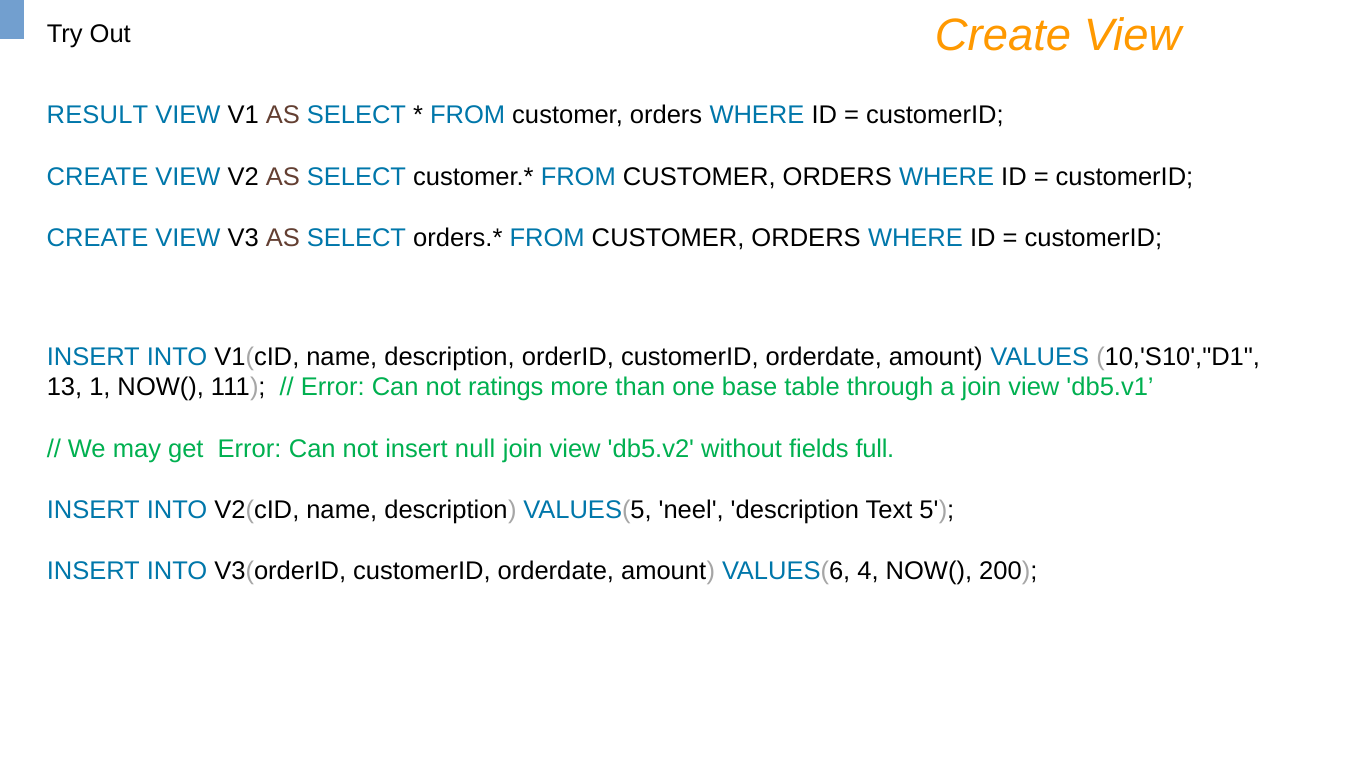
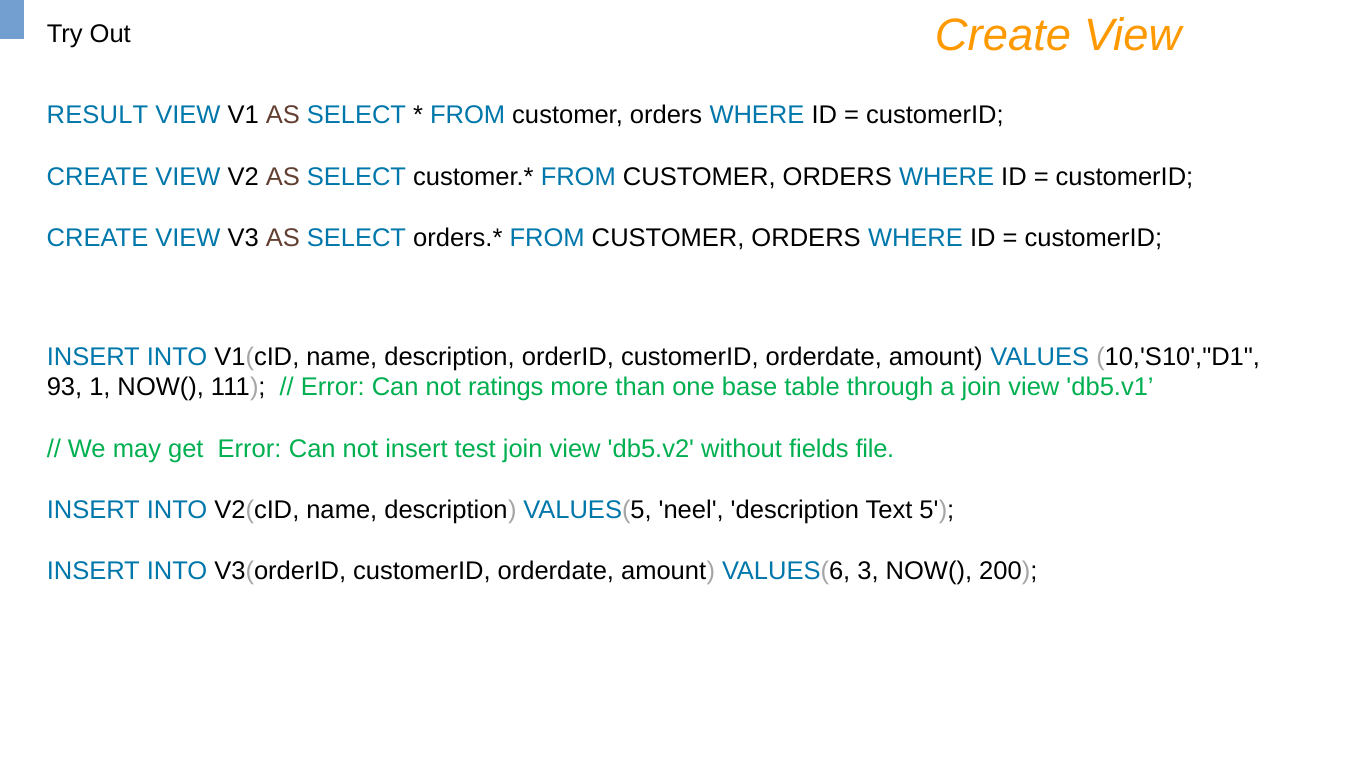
13: 13 -> 93 (64, 388)
null: null -> test (475, 449)
full: full -> file (875, 449)
4: 4 -> 3 (868, 571)
